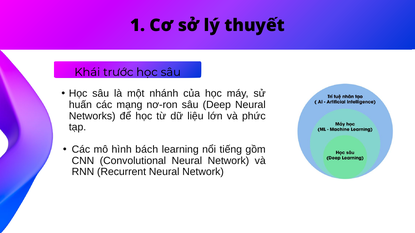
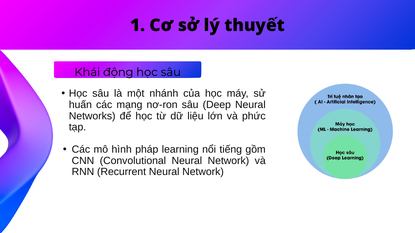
trước: trước -> động (118, 72)
bách: bách -> pháp (147, 150)
